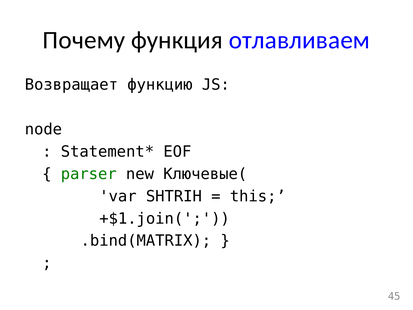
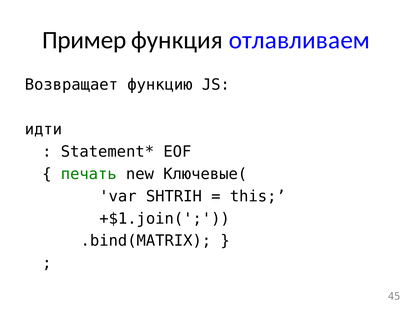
Почему: Почему -> Пример (84, 40)
node: node -> идти (43, 129)
parser: parser -> печать (89, 174)
